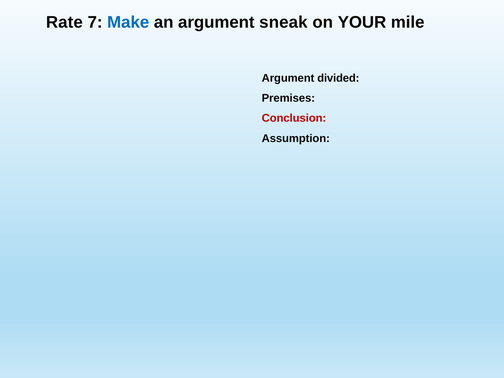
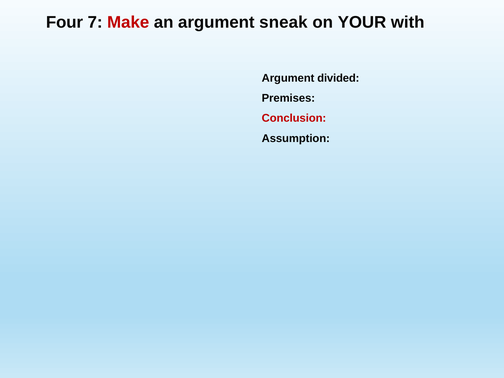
Rate: Rate -> Four (64, 22)
Make colour: blue -> red (128, 22)
mile: mile -> with (408, 22)
